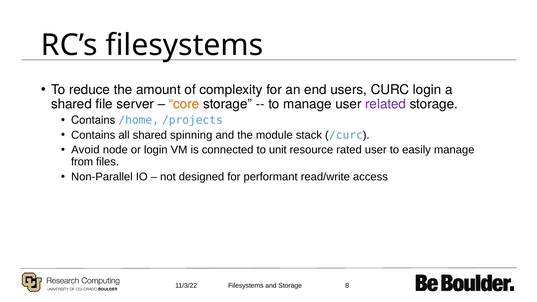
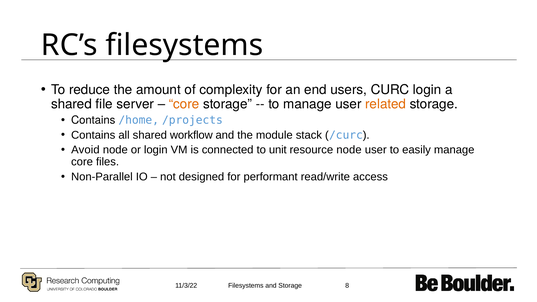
related colour: purple -> orange (386, 104)
spinning: spinning -> workflow (191, 135)
resource rated: rated -> node (349, 150)
from: from -> core (82, 162)
